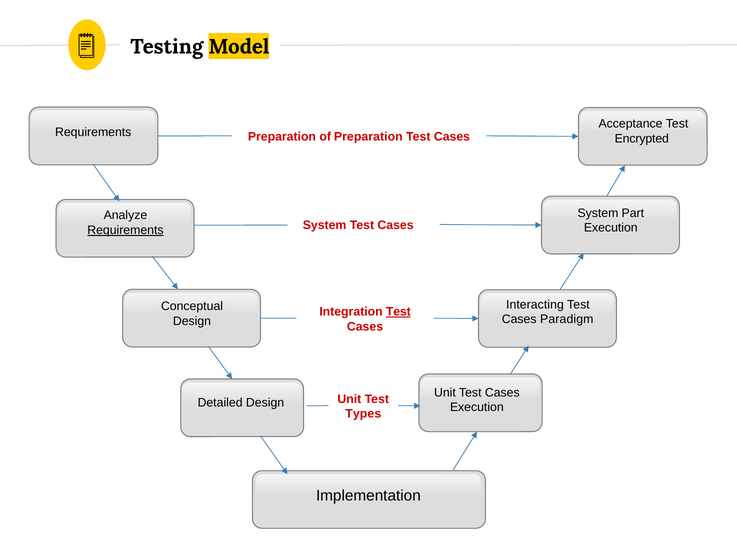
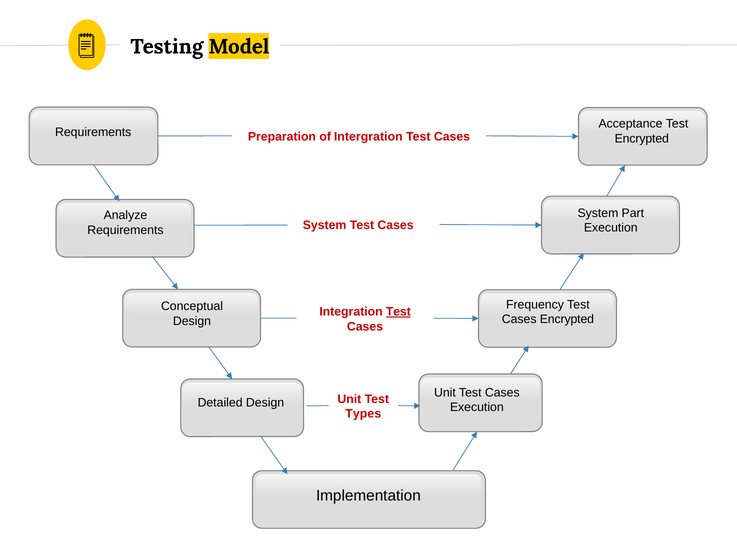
of Preparation: Preparation -> Intergration (368, 137)
Requirements underline: present -> none (125, 230)
Interacting: Interacting -> Frequency (535, 304)
Cases Paradigm: Paradigm -> Encrypted (567, 319)
